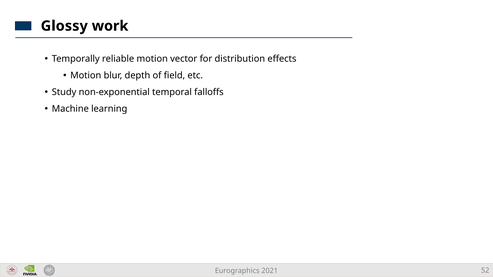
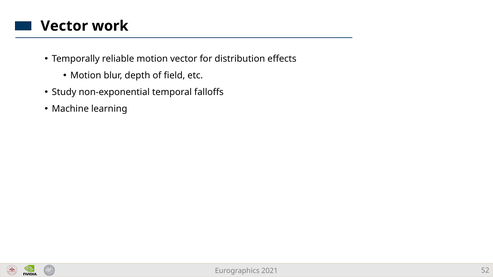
Glossy: Glossy -> Vector (64, 26)
